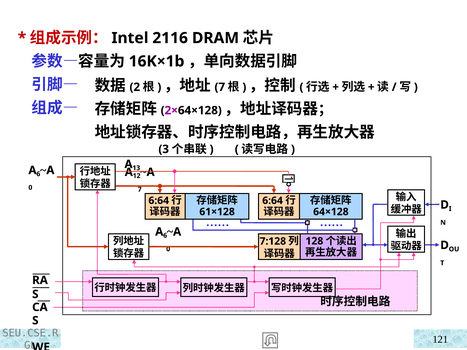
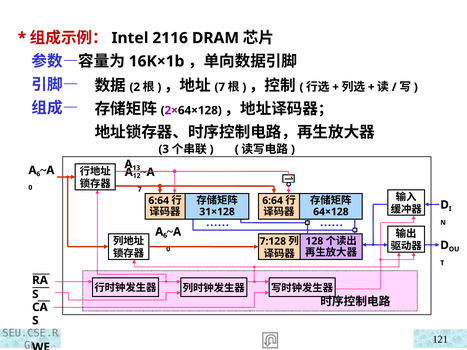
61×128: 61×128 -> 31×128 (217, 212)
